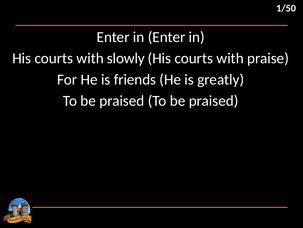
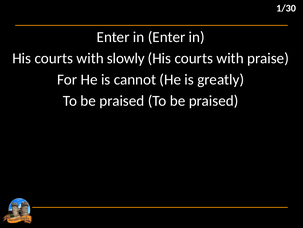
1/50: 1/50 -> 1/30 (286, 8)
friends: friends -> cannot (135, 79)
